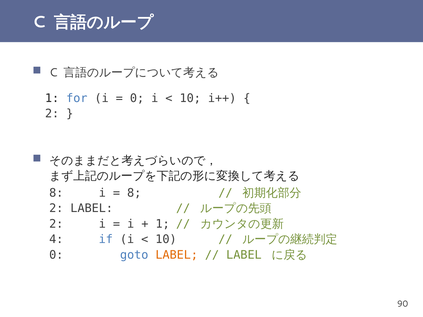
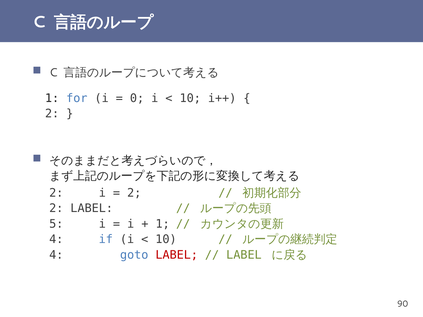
8: 8 -> 2 (56, 193)
8: 8 -> 2 (134, 193)
2: 2 -> 5 (56, 224)
0: 0 -> 4 (56, 255)
LABEL colour: orange -> red (177, 255)
